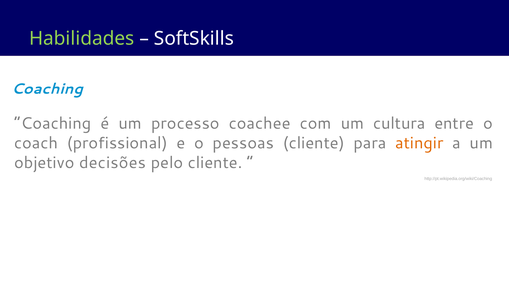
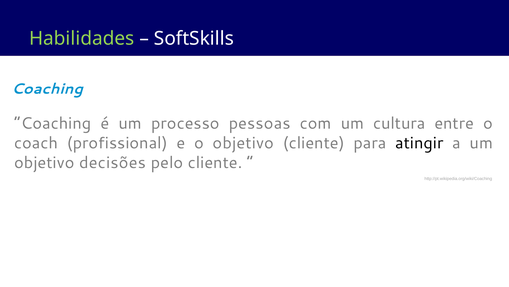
coachee: coachee -> pessoas (260, 123)
o pessoas: pessoas -> objetivo (243, 143)
atingir colour: orange -> black (419, 143)
